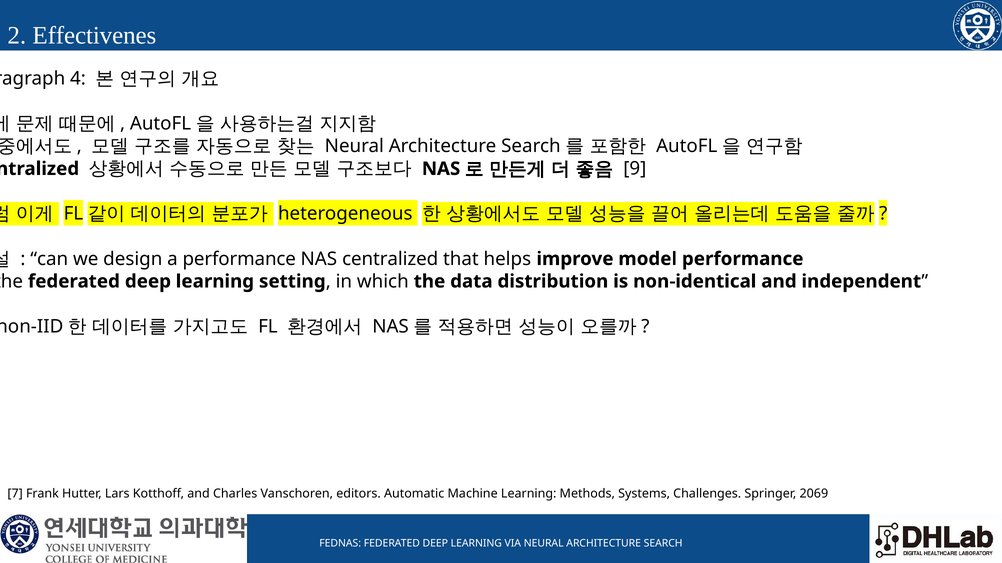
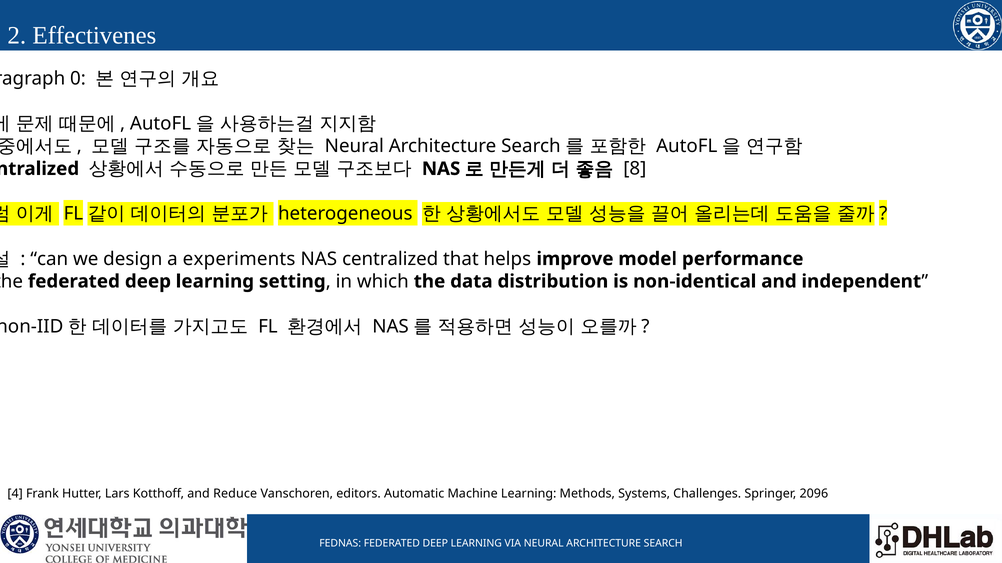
4: 4 -> 0 (78, 79)
9: 9 -> 8 (635, 169)
a performance: performance -> experiments (239, 259)
7: 7 -> 4 (15, 494)
Charles: Charles -> Reduce (235, 494)
2069: 2069 -> 2096 (814, 494)
